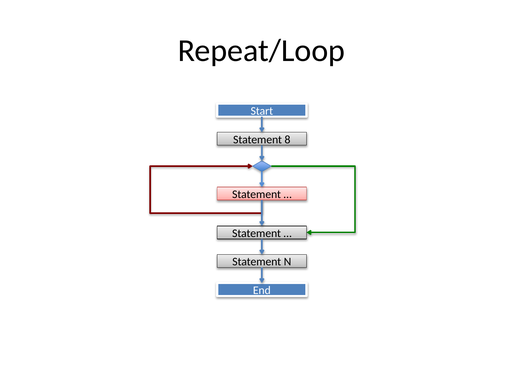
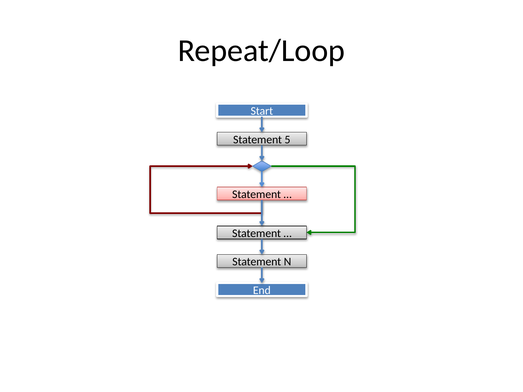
8: 8 -> 5 (288, 140)
